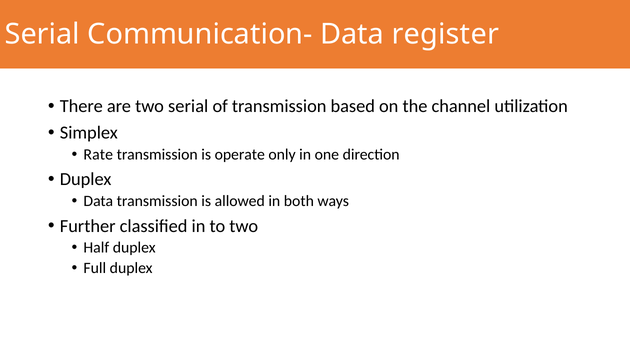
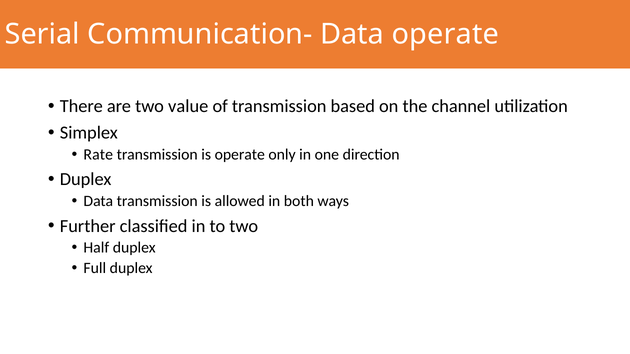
Data register: register -> operate (445, 34)
two serial: serial -> value (188, 107)
